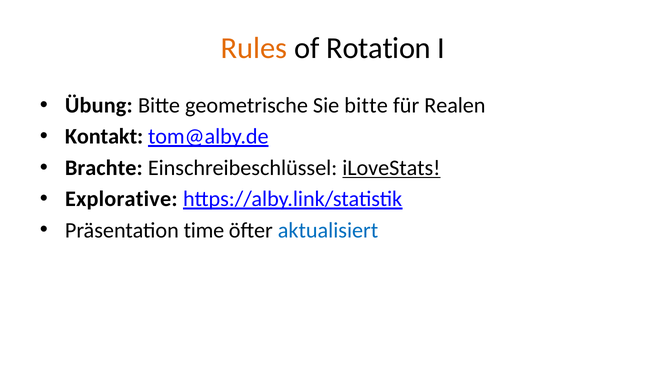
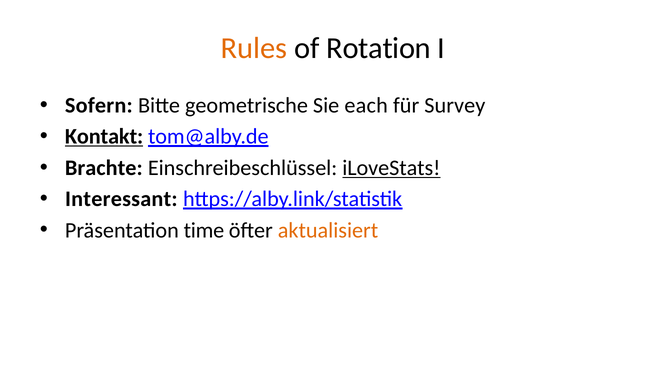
Übung: Übung -> Sofern (99, 106)
Sie bitte: bitte -> each (366, 106)
Realen: Realen -> Survey (455, 106)
Kontakt underline: none -> present (104, 137)
Explorative: Explorative -> Interessant (121, 199)
aktualisiert colour: blue -> orange (328, 231)
